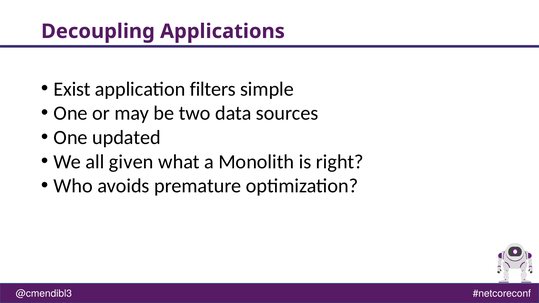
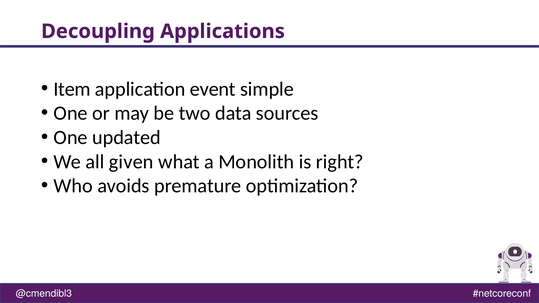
Exist: Exist -> Item (72, 89)
filters: filters -> event (213, 89)
